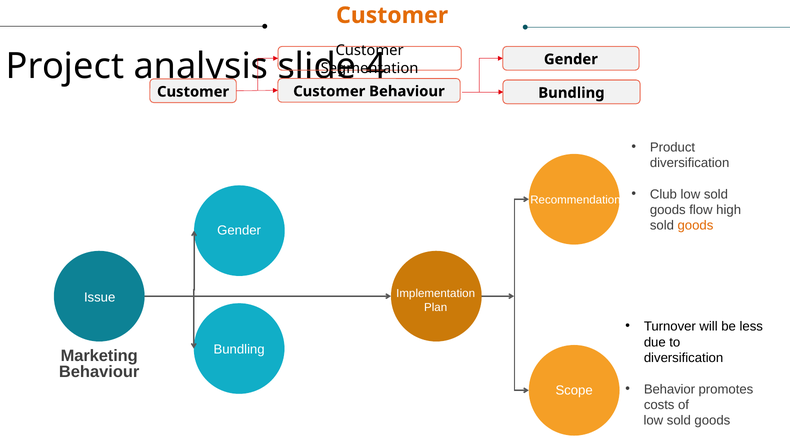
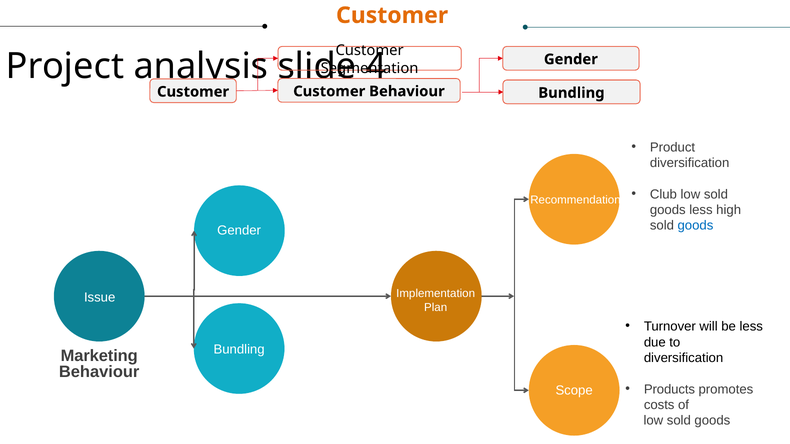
goods flow: flow -> less (701, 210)
goods colour: orange -> blue (695, 226)
Behavior: Behavior -> Products (669, 390)
